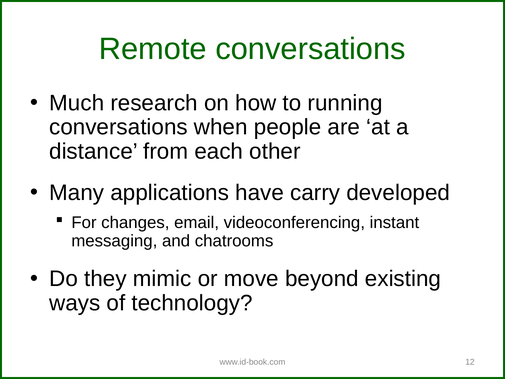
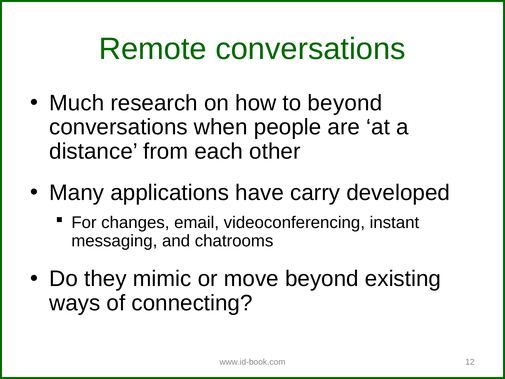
to running: running -> beyond (345, 103)
technology: technology -> connecting (192, 303)
